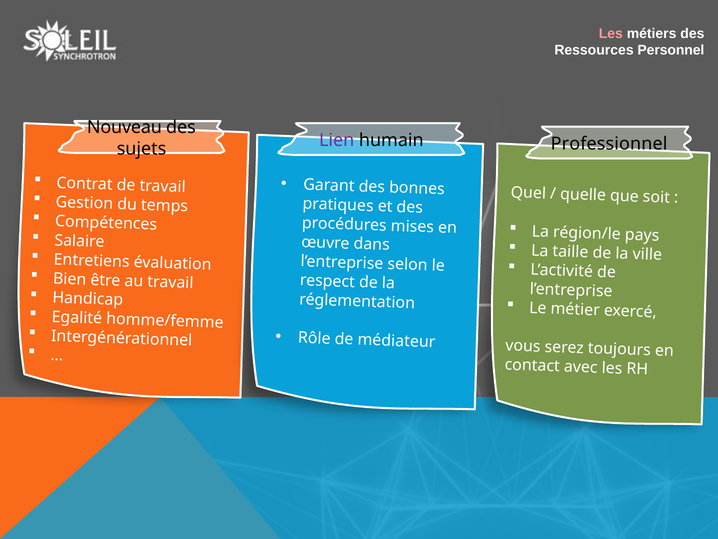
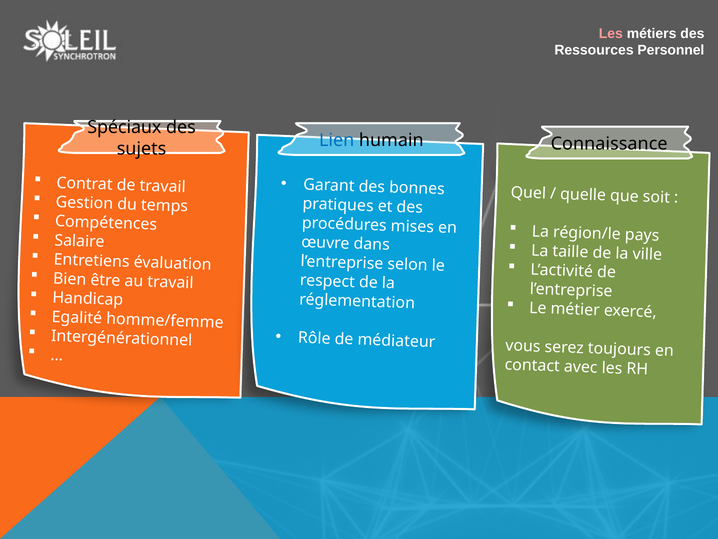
Nouveau: Nouveau -> Spéciaux (124, 127)
Lien colour: purple -> blue (337, 140)
Professionnel: Professionnel -> Connaissance (609, 144)
